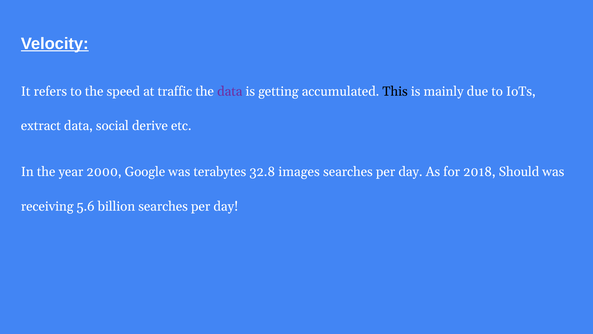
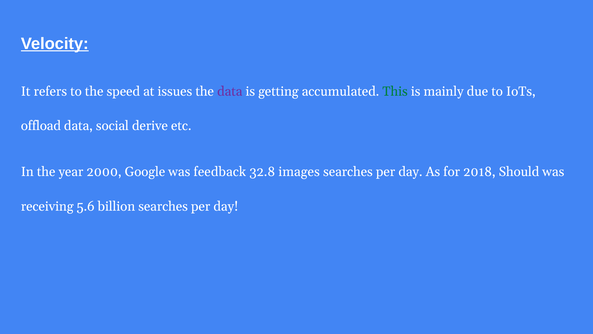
traffic: traffic -> issues (175, 91)
This colour: black -> green (395, 91)
extract: extract -> offload (41, 126)
terabytes: terabytes -> feedback (220, 172)
